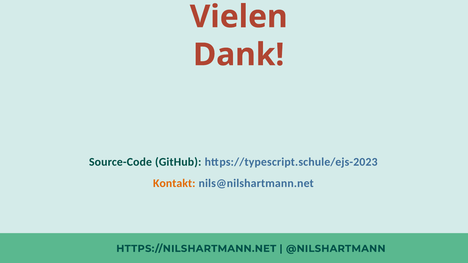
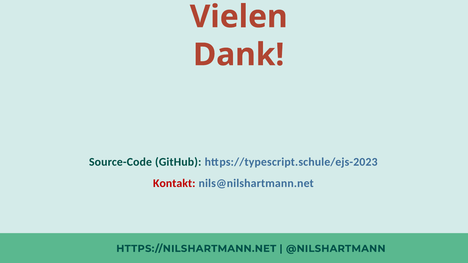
Kontakt colour: orange -> red (174, 183)
